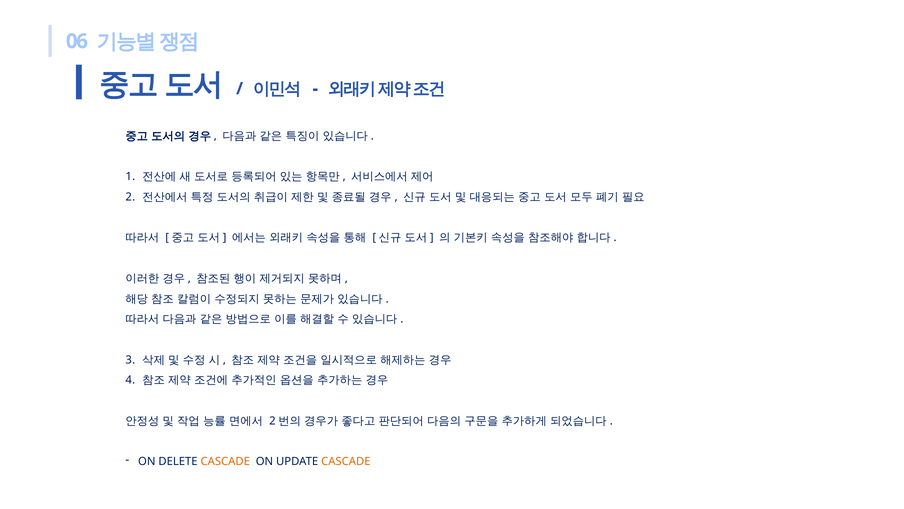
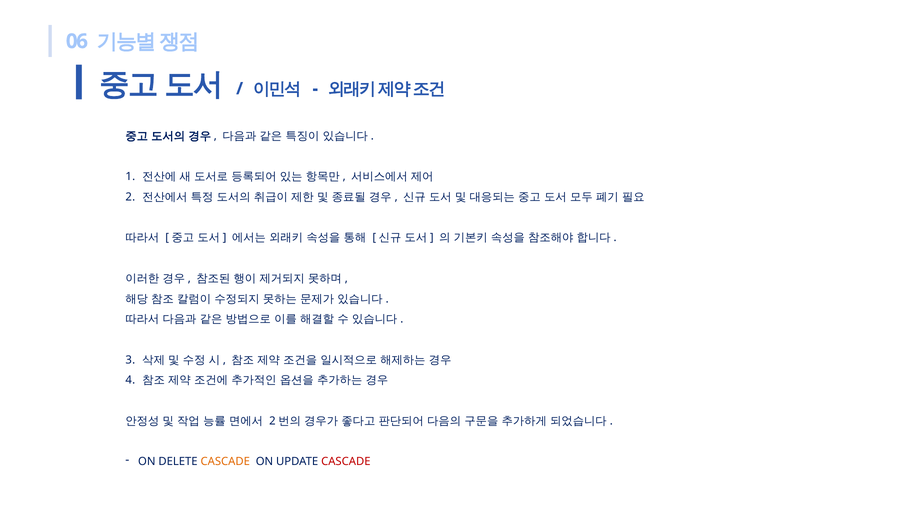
CASCADE colour: orange -> red (346, 461)
